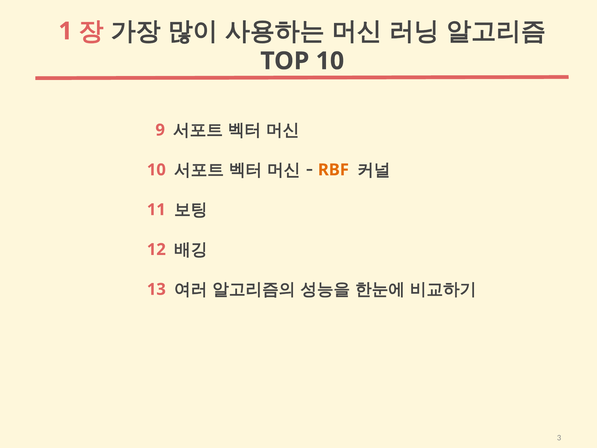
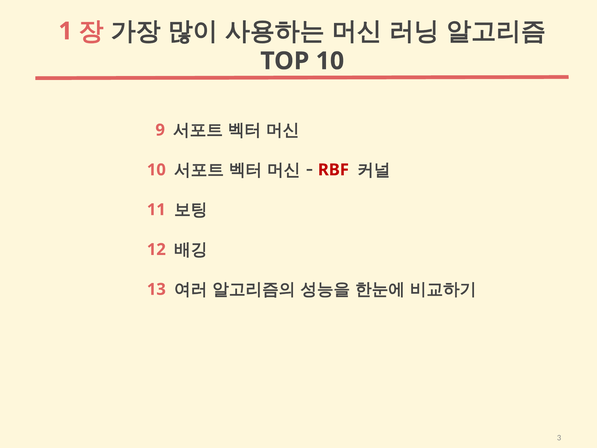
RBF colour: orange -> red (333, 170)
